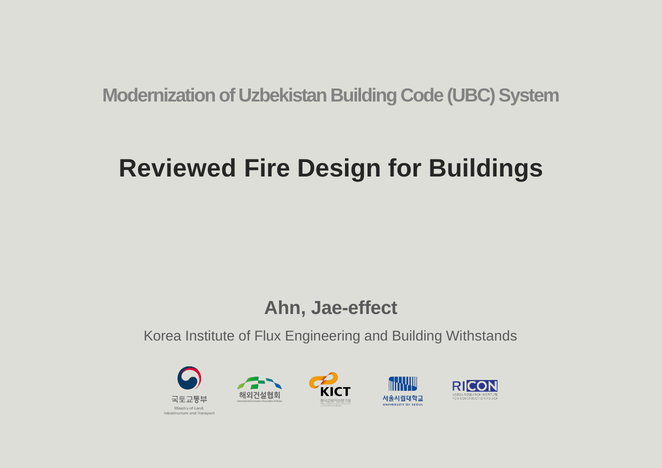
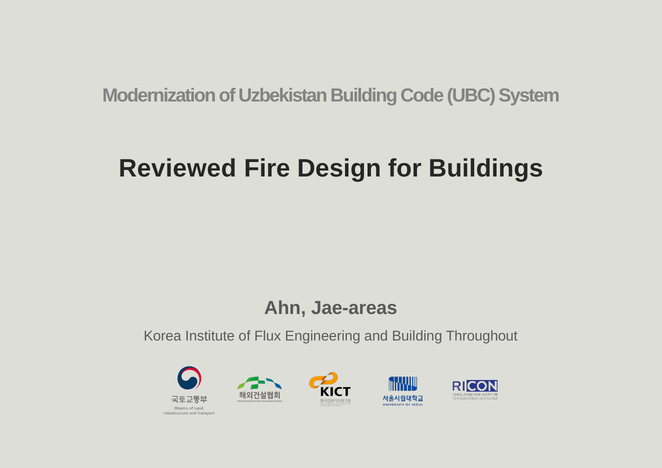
Jae-effect: Jae-effect -> Jae-areas (354, 308)
Withstands: Withstands -> Throughout (482, 336)
